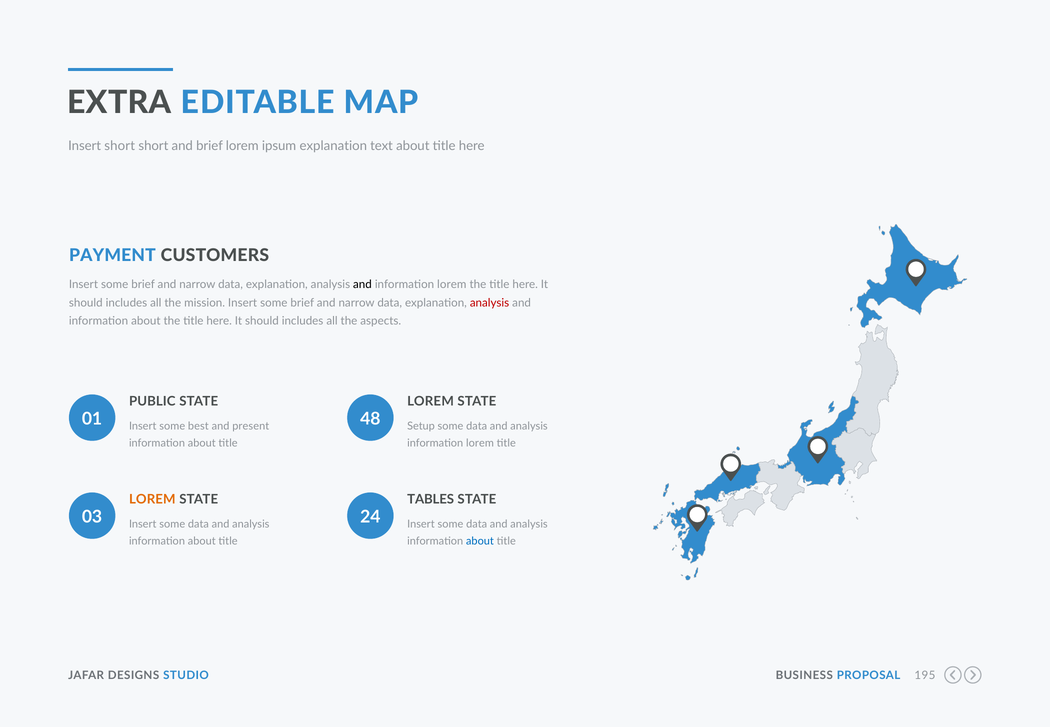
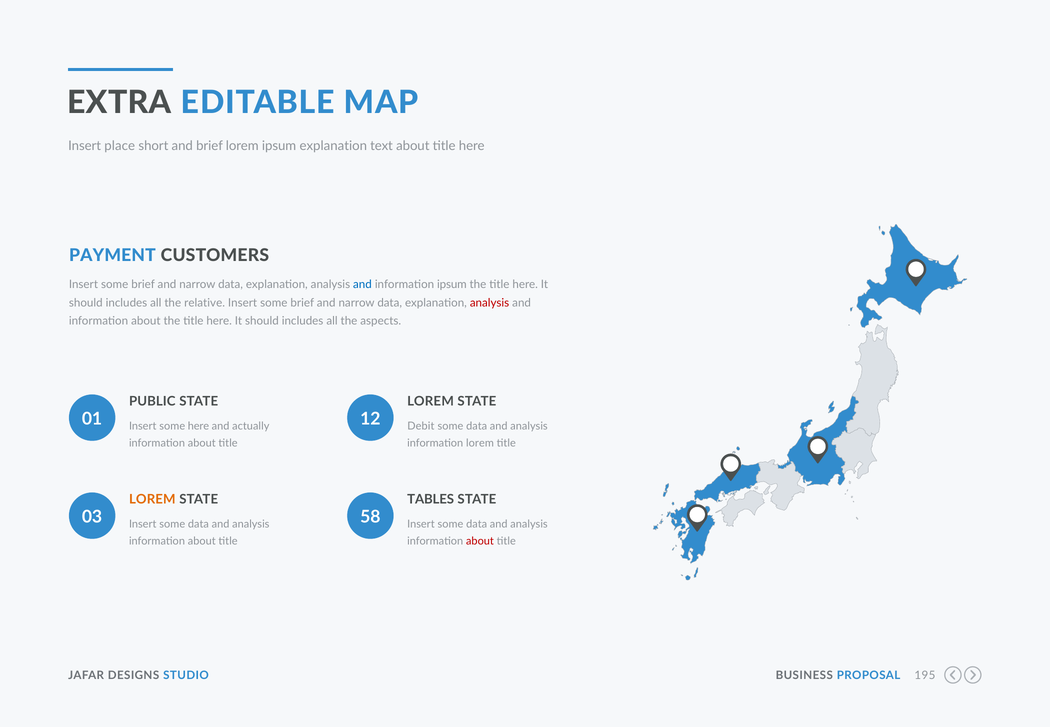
Insert short: short -> place (120, 146)
and colour: black -> blue (362, 285)
lorem: lorem -> ipsum (452, 285)
mission: mission -> relative (205, 303)
48: 48 -> 12 (370, 419)
some best: best -> here (198, 426)
present: present -> actually (251, 426)
Setup: Setup -> Debit (421, 426)
24: 24 -> 58 (370, 517)
about colour: blue -> red (480, 541)
